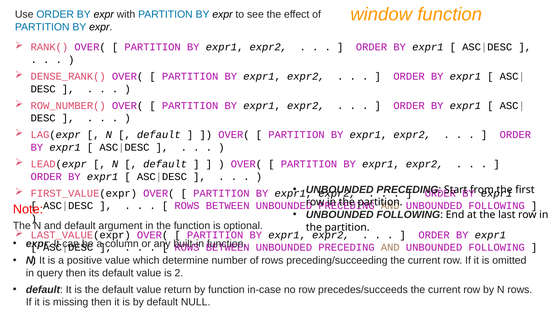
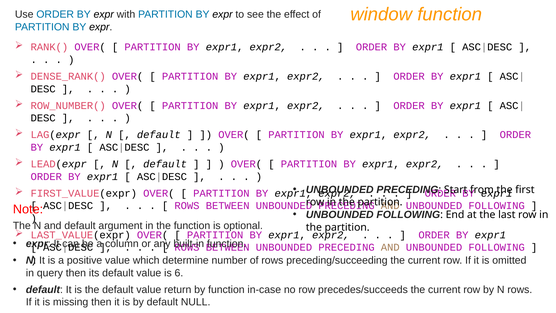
2: 2 -> 6 (179, 273)
